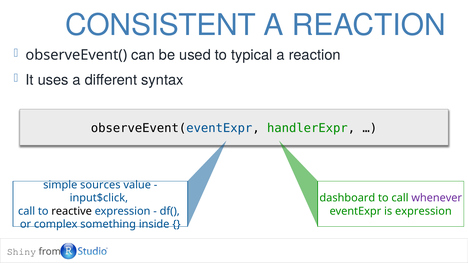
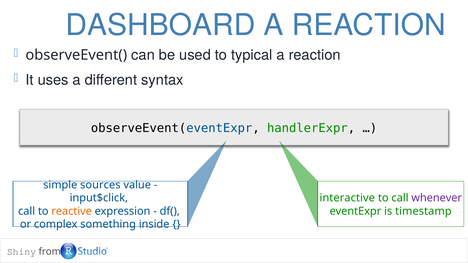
CONSISTENT: CONSISTENT -> DASHBOARD (160, 25)
dashboard: dashboard -> interactive (347, 198)
reactive colour: black -> orange (72, 211)
is expression: expression -> timestamp (423, 211)
